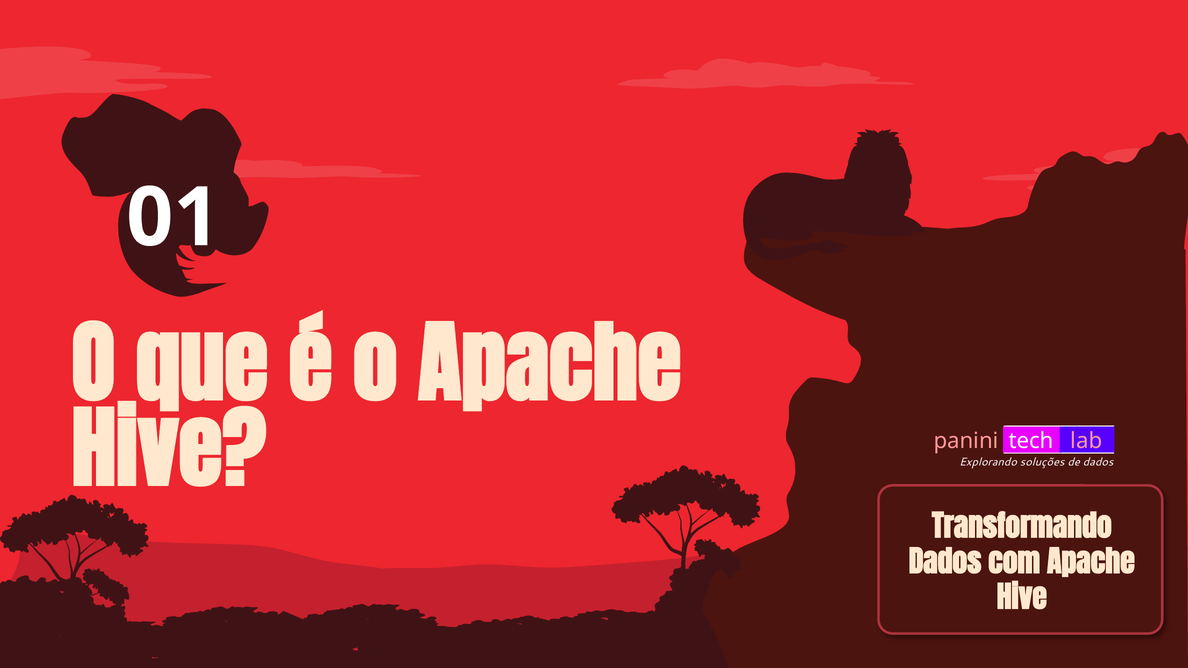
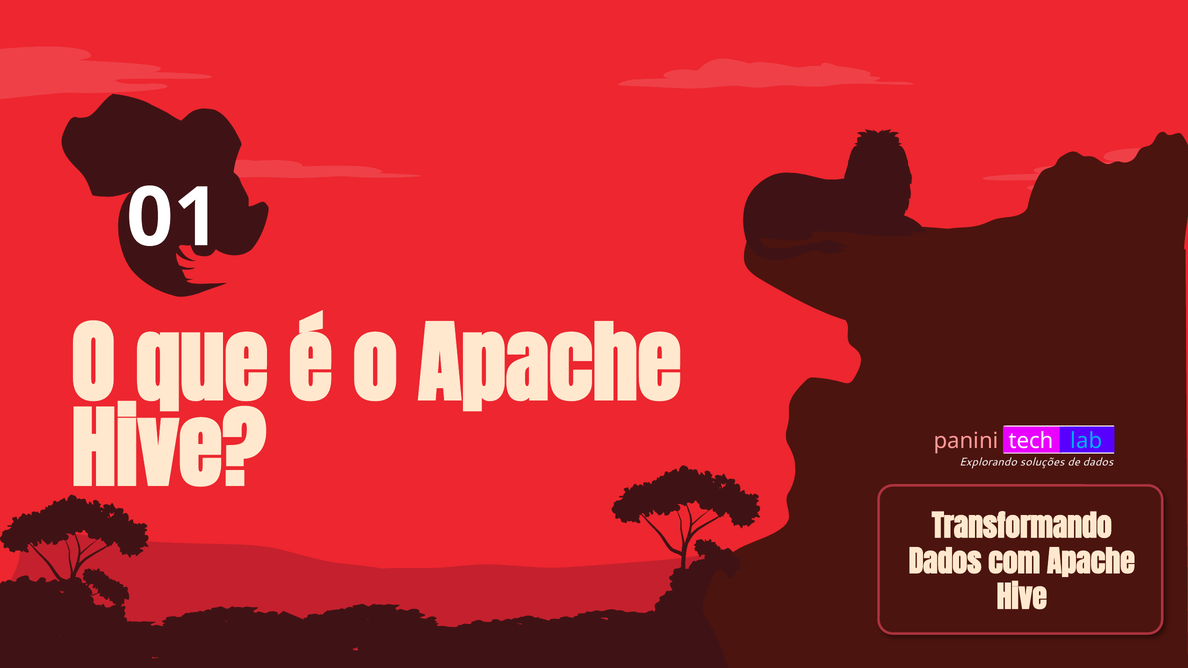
lab colour: pink -> light blue (1086, 441)
